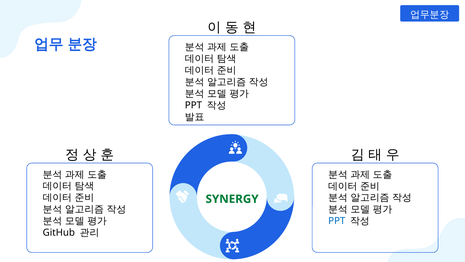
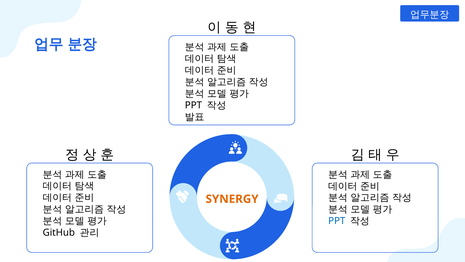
SYNERGY colour: green -> orange (232, 199)
